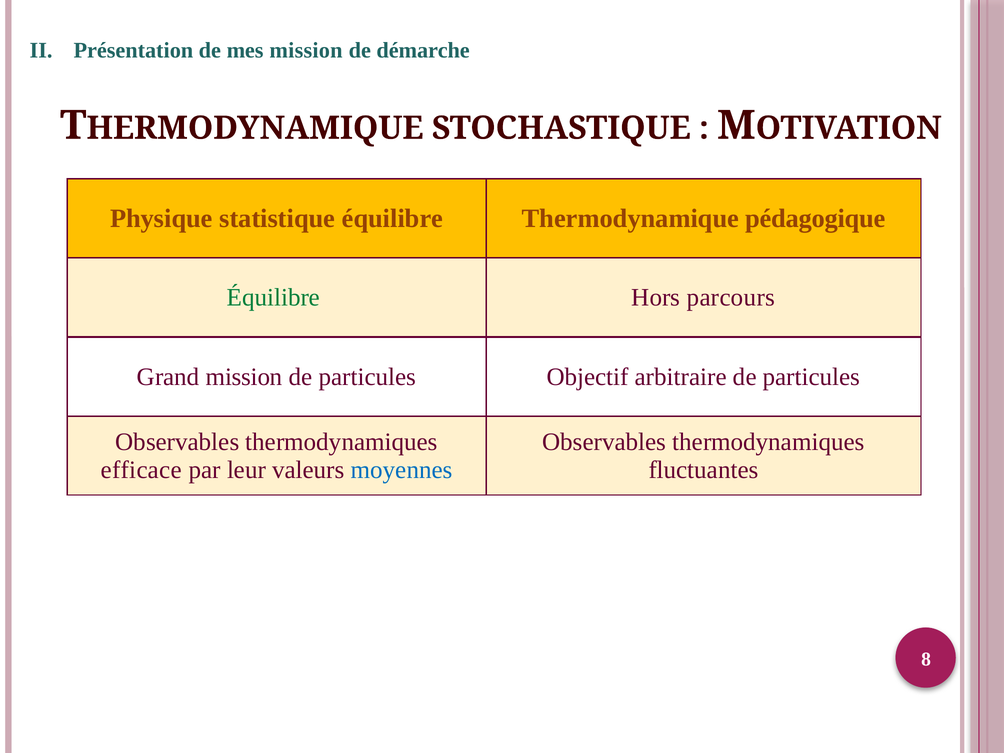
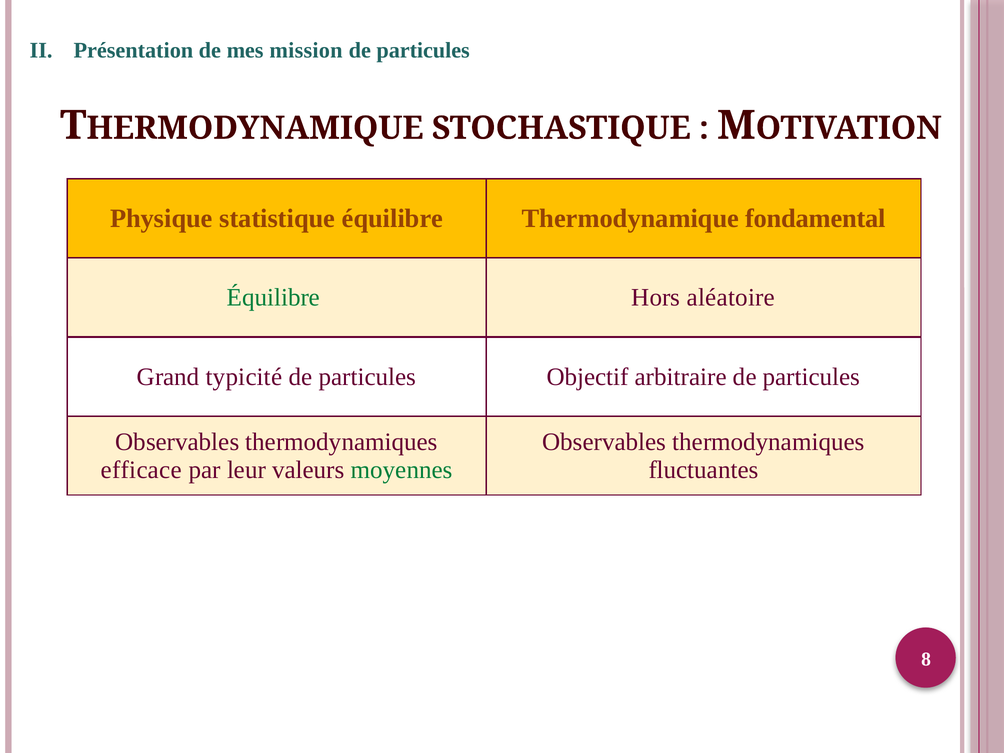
démarche: démarche -> particules (423, 50)
pédagogique: pédagogique -> fondamental (815, 218)
parcours: parcours -> aléatoire (731, 298)
Grand mission: mission -> typicité (244, 377)
moyennes colour: blue -> green (402, 470)
